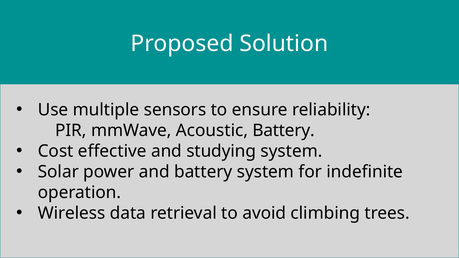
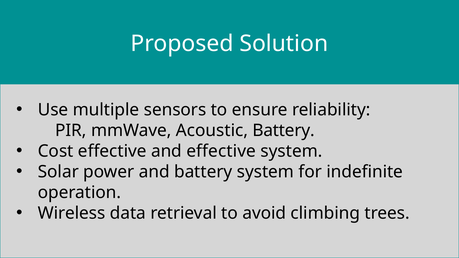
and studying: studying -> effective (221, 151)
